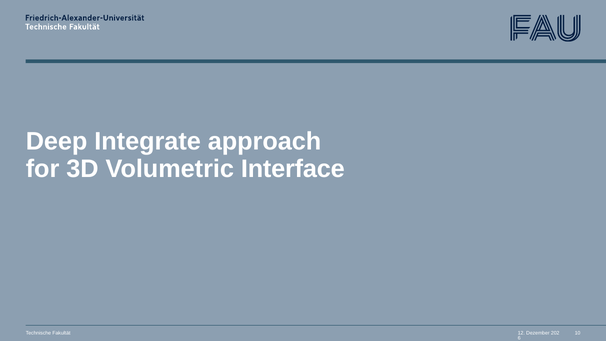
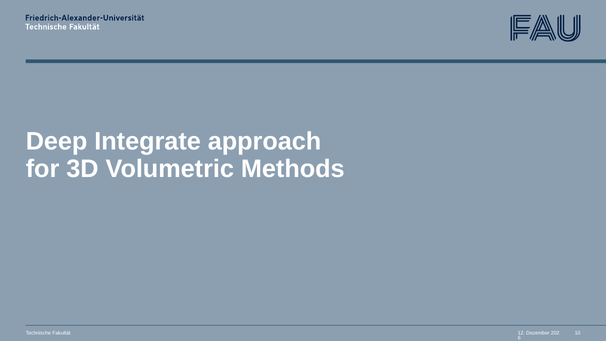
Interface: Interface -> Methods (293, 169)
